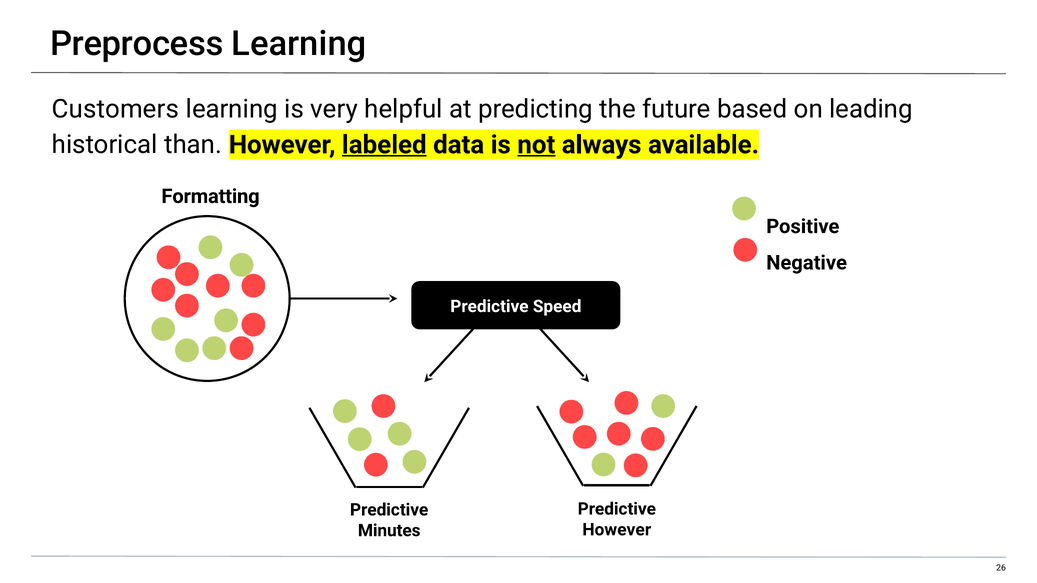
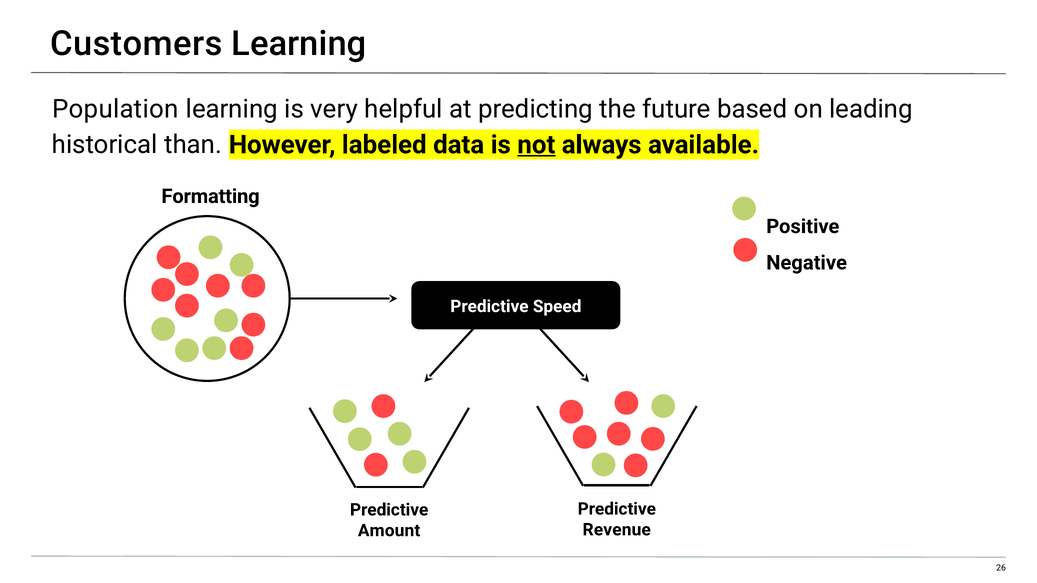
Preprocess: Preprocess -> Customers (136, 44)
Customers: Customers -> Population (115, 109)
labeled underline: present -> none (384, 145)
However: However -> Revenue (617, 530)
Minutes: Minutes -> Amount (389, 531)
